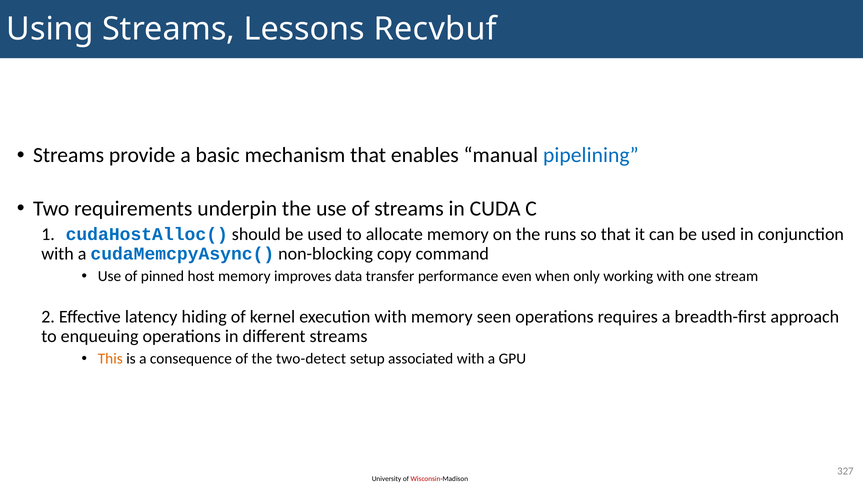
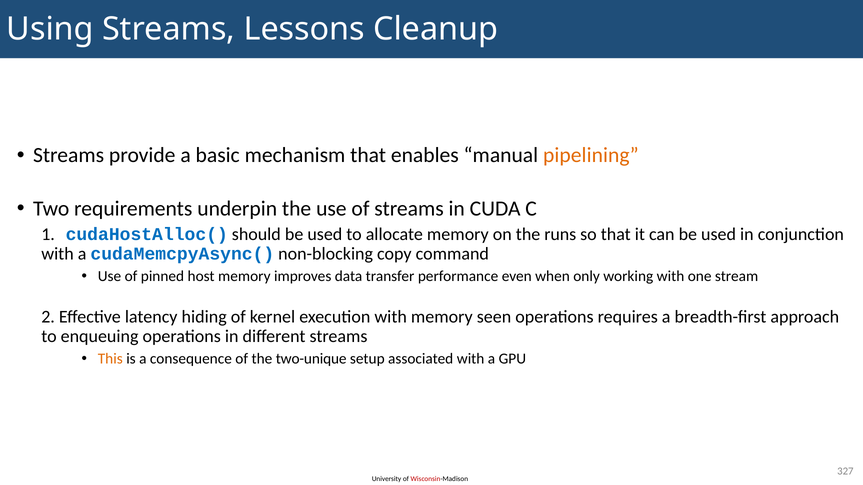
Recvbuf: Recvbuf -> Cleanup (436, 29)
pipelining colour: blue -> orange (591, 155)
two-detect: two-detect -> two-unique (311, 359)
